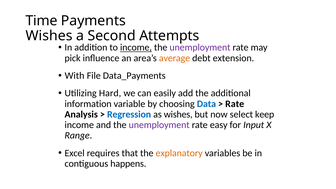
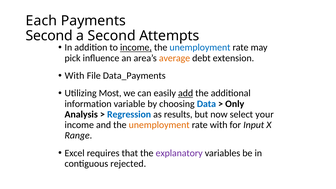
Time: Time -> Each (41, 21)
Wishes: Wishes -> Second (49, 36)
unemployment colour: purple -> blue (200, 48)
Hard: Hard -> Most (110, 93)
add underline: none -> present (186, 93)
Rate: Rate -> Only (235, 104)
as wishes: wishes -> results (178, 114)
keep: keep -> your (265, 114)
unemployment colour: purple -> orange (159, 125)
rate easy: easy -> with (219, 125)
explanatory colour: orange -> purple (179, 153)
happens: happens -> rejected (128, 164)
